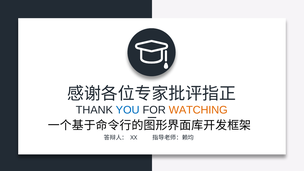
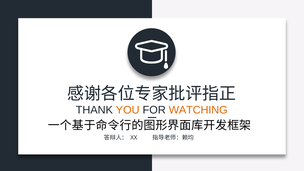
YOU colour: blue -> orange (128, 110)
